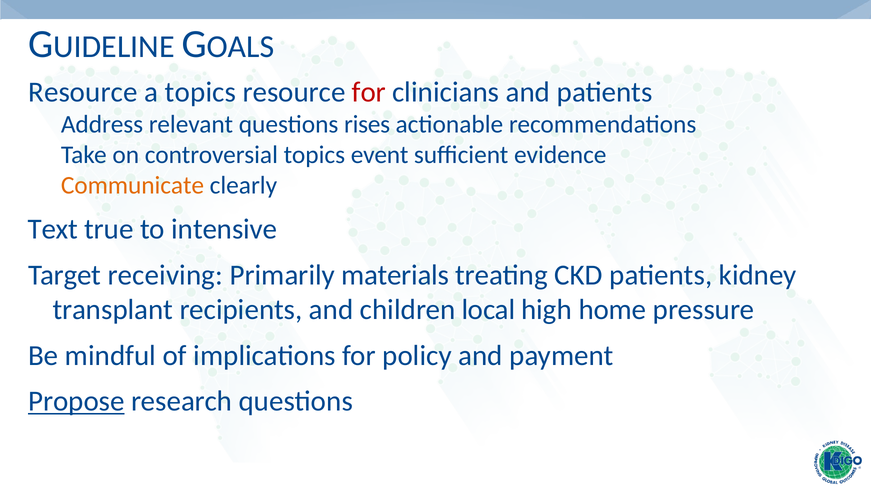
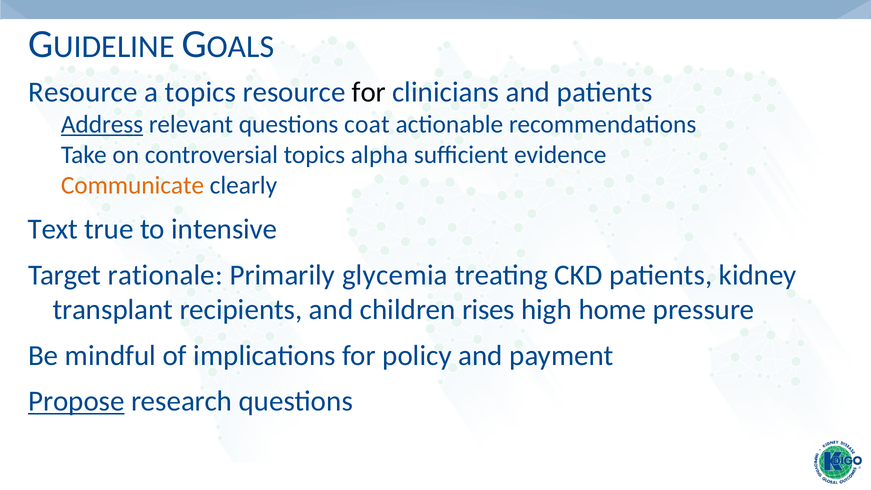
for colour: red -> black (369, 92)
Address underline: none -> present (102, 124)
rises: rises -> coat (367, 124)
event: event -> alpha (379, 155)
receiving: receiving -> rationale (165, 275)
materials: materials -> glycemia (395, 275)
local: local -> rises (488, 310)
